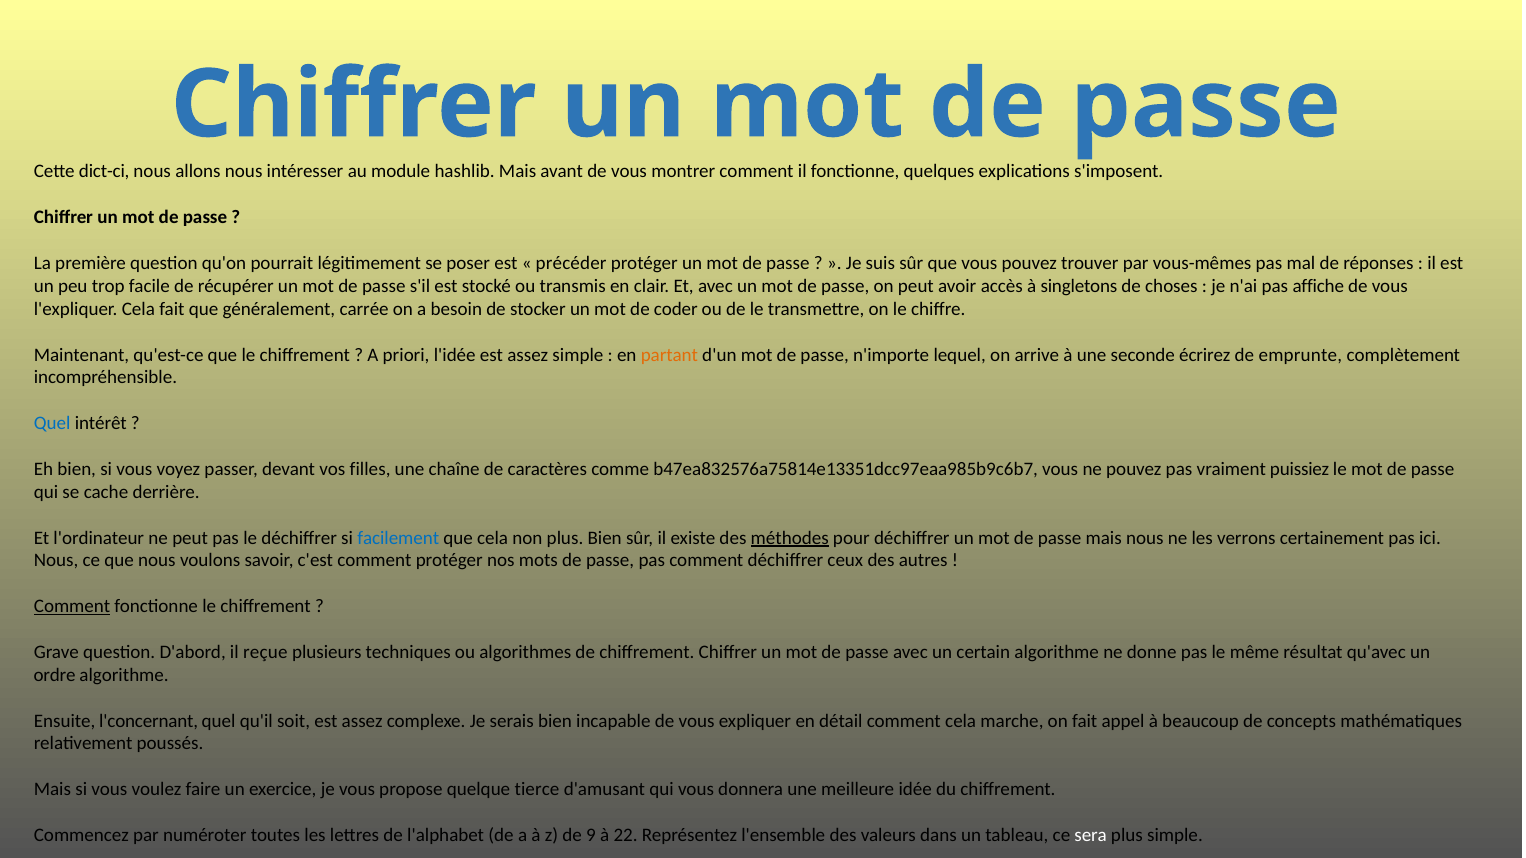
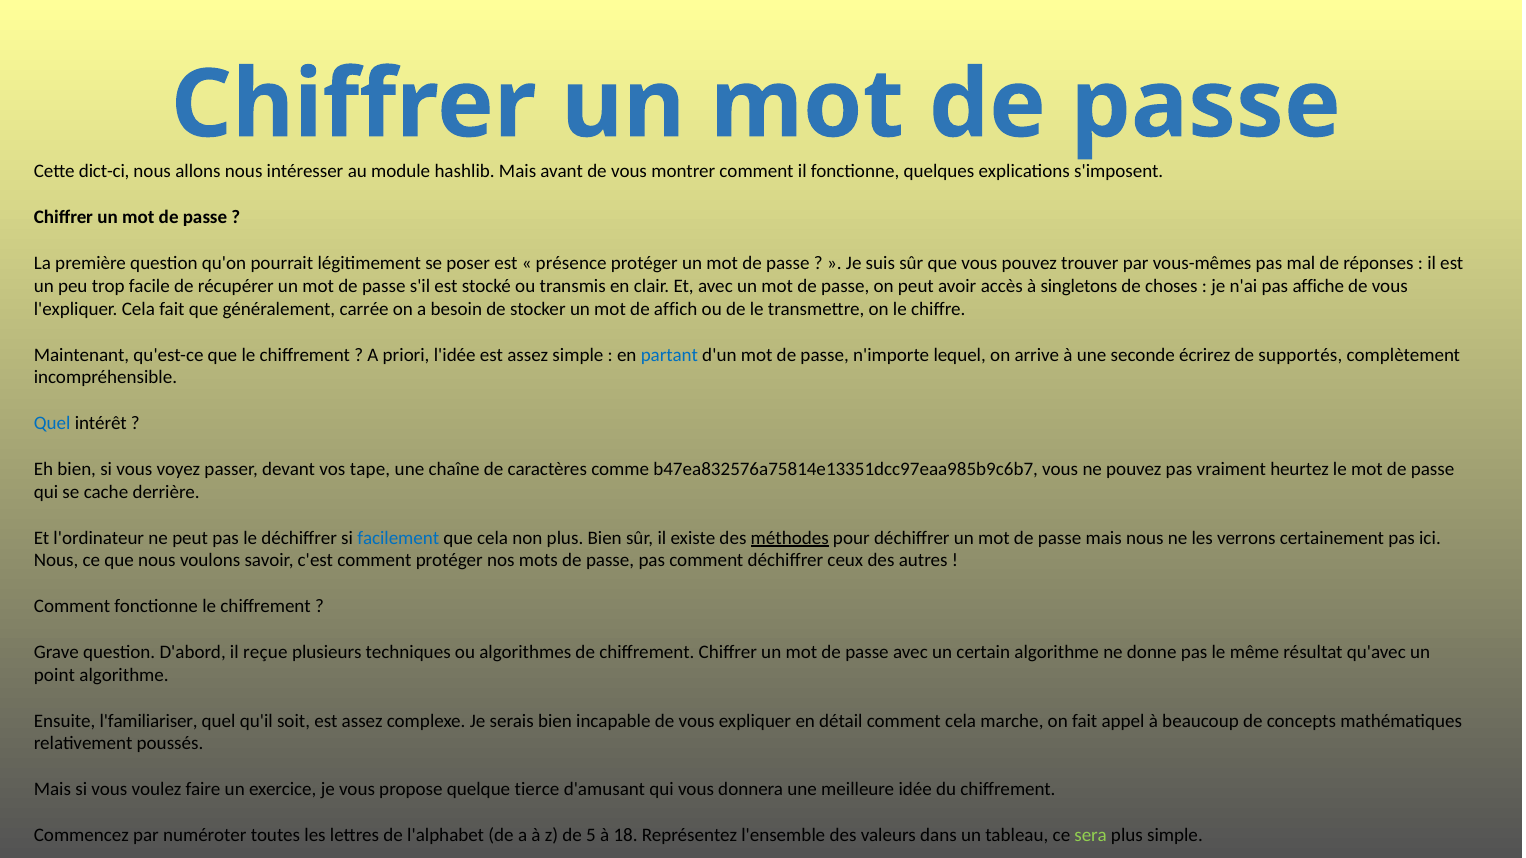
précéder: précéder -> présence (571, 263)
coder: coder -> affich (676, 309)
partant colour: orange -> blue (669, 355)
emprunte: emprunte -> supportés (1300, 355)
filles: filles -> tape (370, 469)
puissiez: puissiez -> heurtez (1300, 469)
Comment underline: present -> none (72, 607)
ordre: ordre -> point (54, 675)
l'concernant: l'concernant -> l'familiariser (149, 721)
9: 9 -> 5 (591, 836)
22: 22 -> 18 (626, 836)
sera colour: white -> light green (1091, 836)
